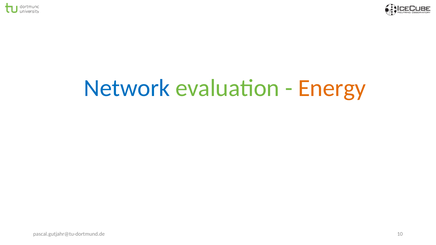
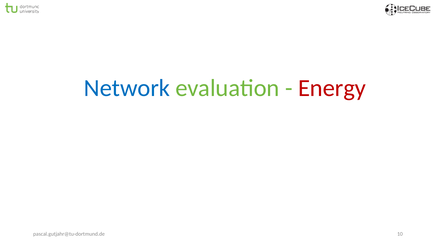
Energy colour: orange -> red (332, 88)
